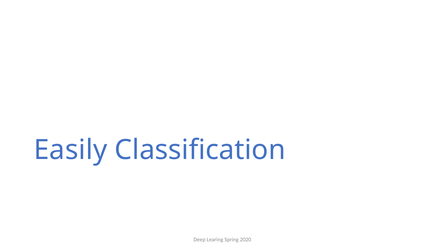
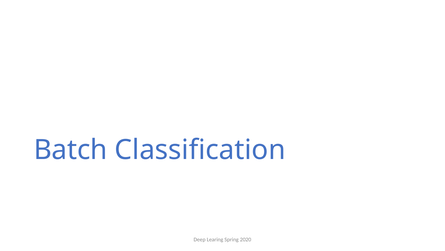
Easily: Easily -> Batch (71, 150)
